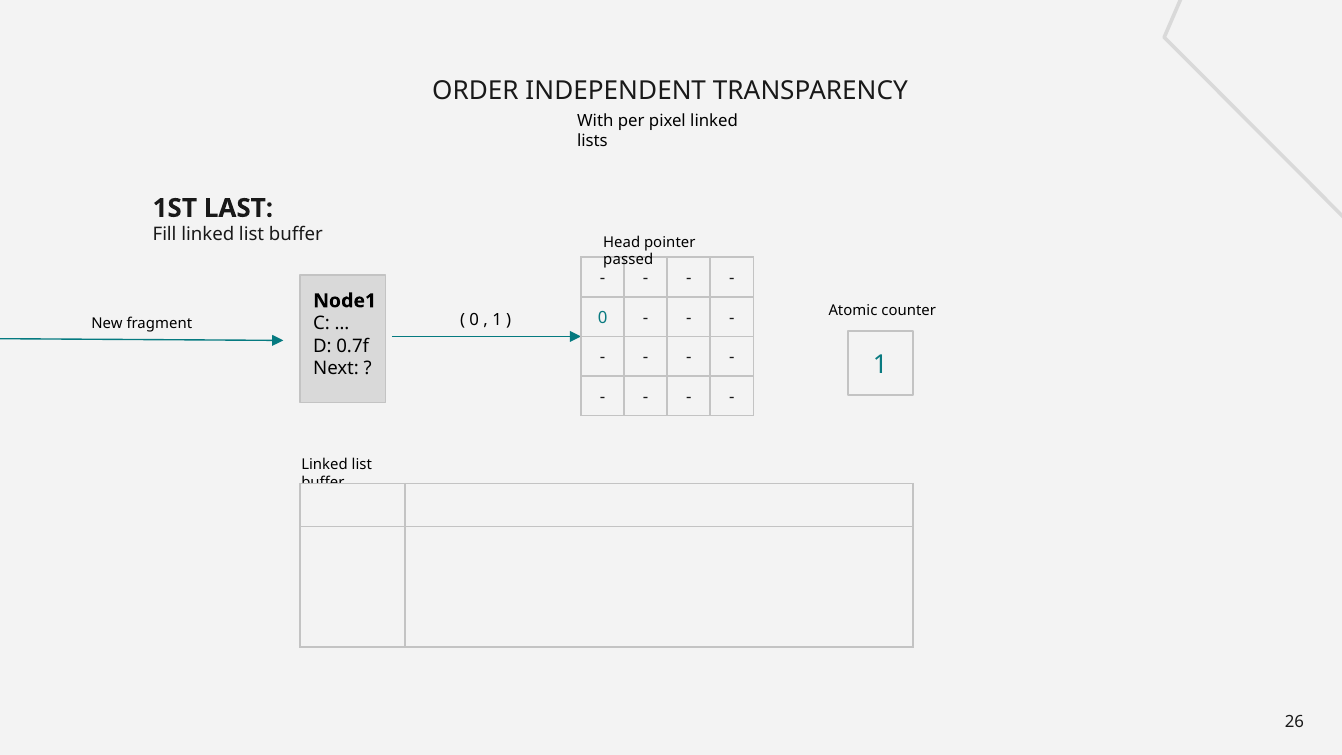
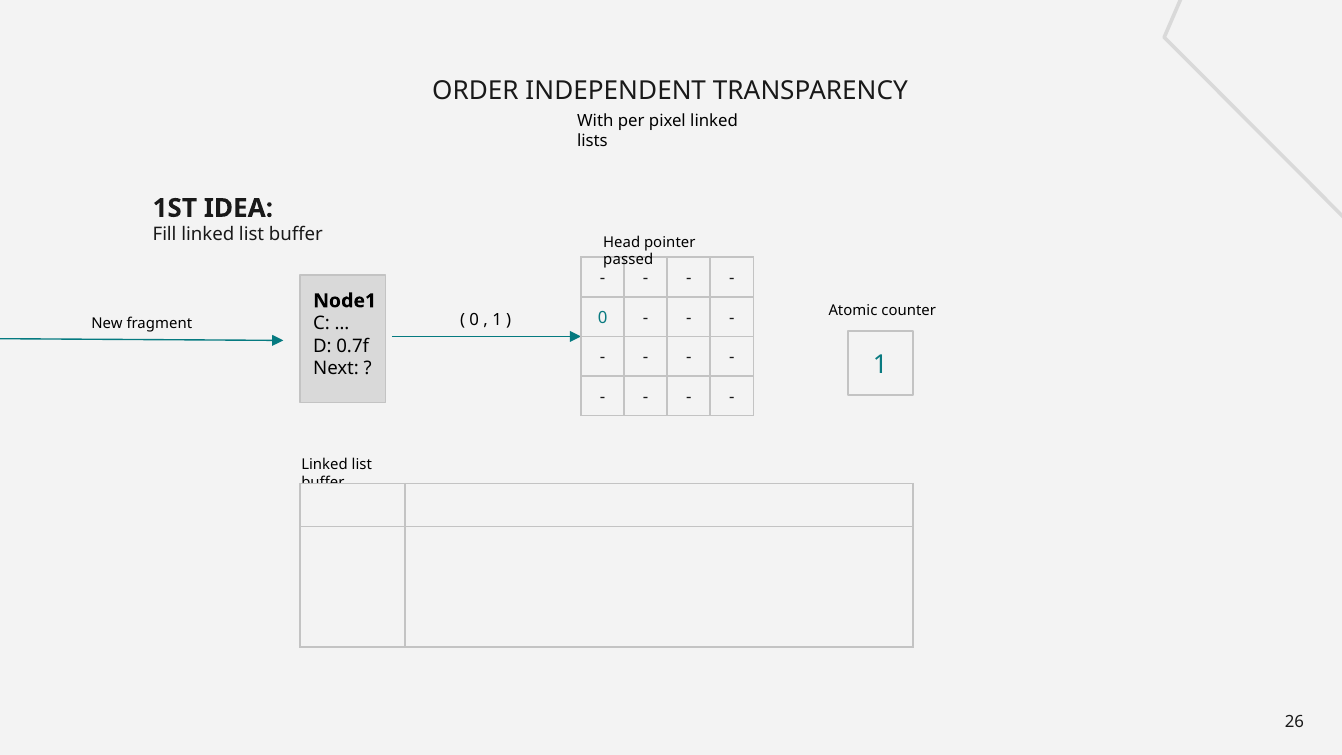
LAST: LAST -> IDEA (238, 208)
